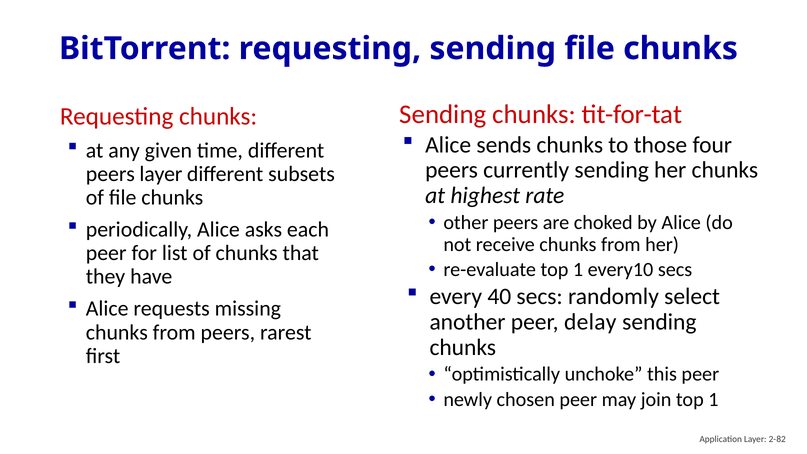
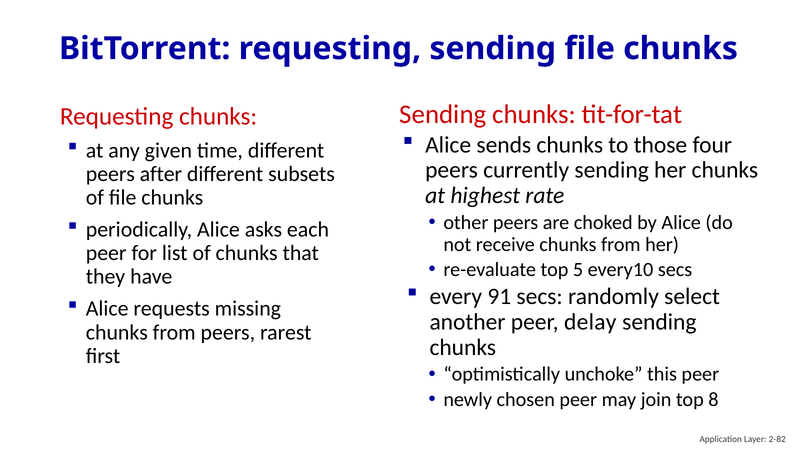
peers layer: layer -> after (161, 174)
re-evaluate top 1: 1 -> 5 (578, 269)
40: 40 -> 91 (499, 296)
join top 1: 1 -> 8 (713, 399)
